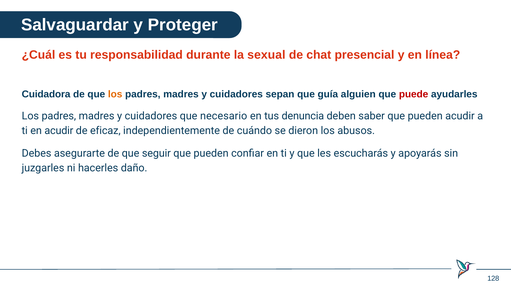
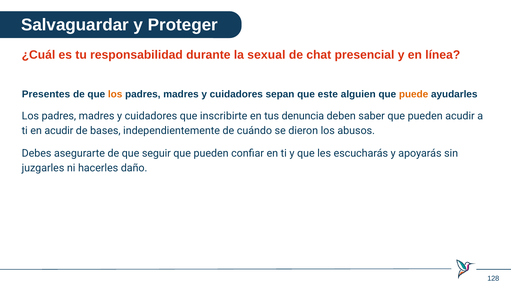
Cuidadora: Cuidadora -> Presentes (46, 94)
guía: guía -> este (328, 94)
puede colour: red -> orange (414, 94)
necesario: necesario -> inscribirte (224, 116)
eficaz: eficaz -> bases (105, 131)
